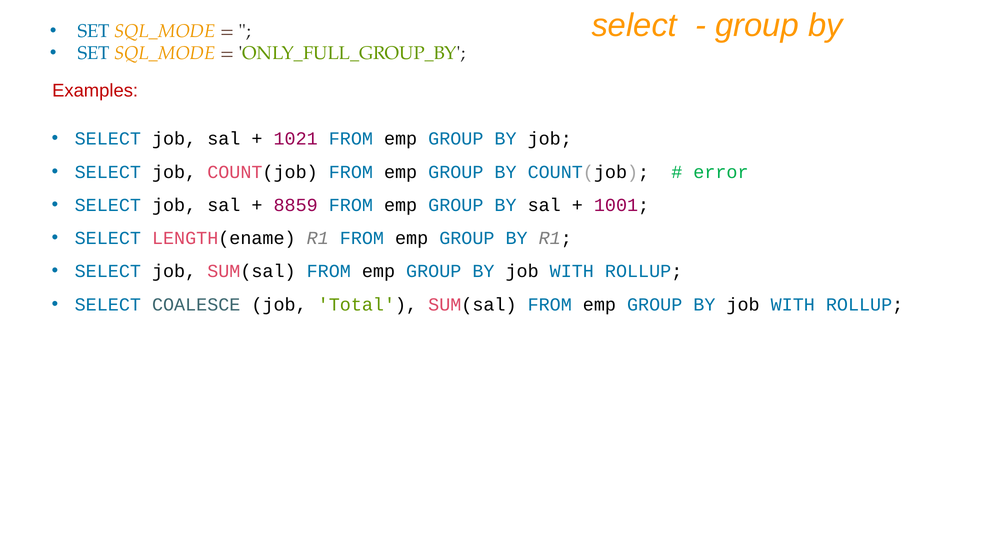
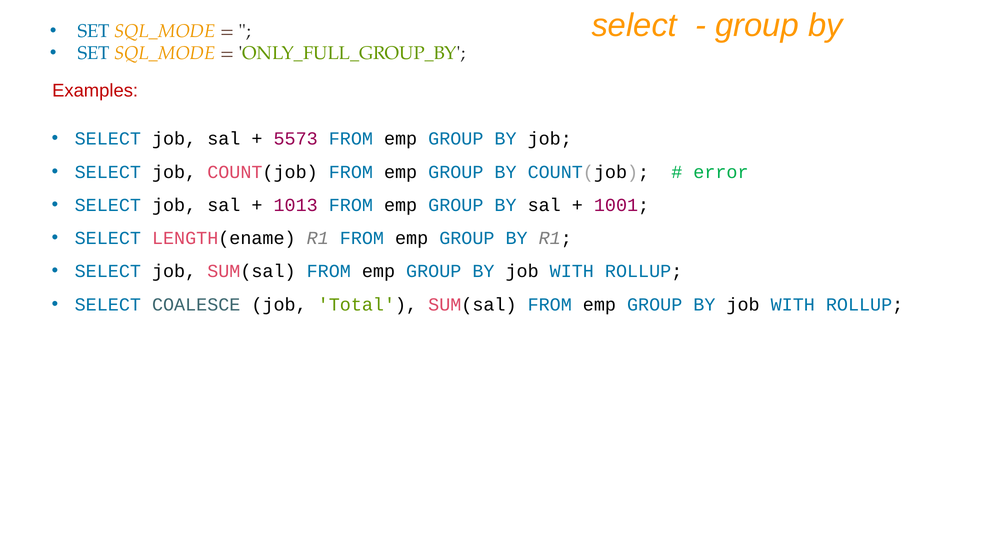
1021: 1021 -> 5573 (296, 139)
8859: 8859 -> 1013 (296, 205)
